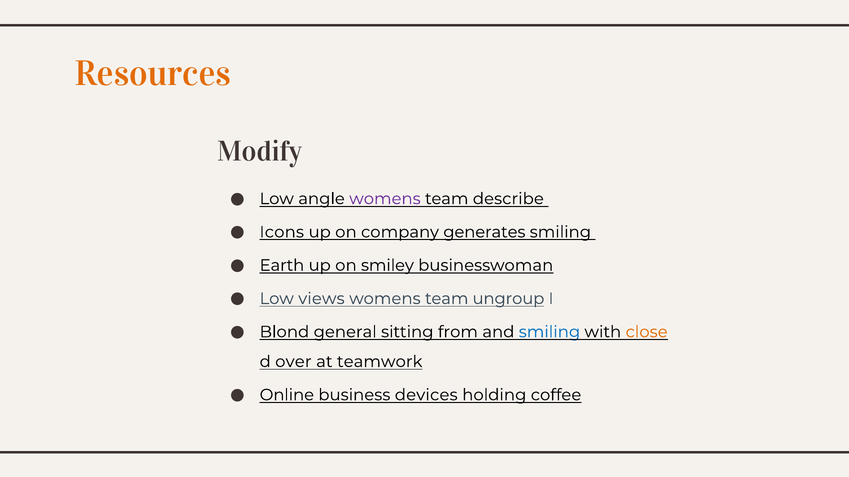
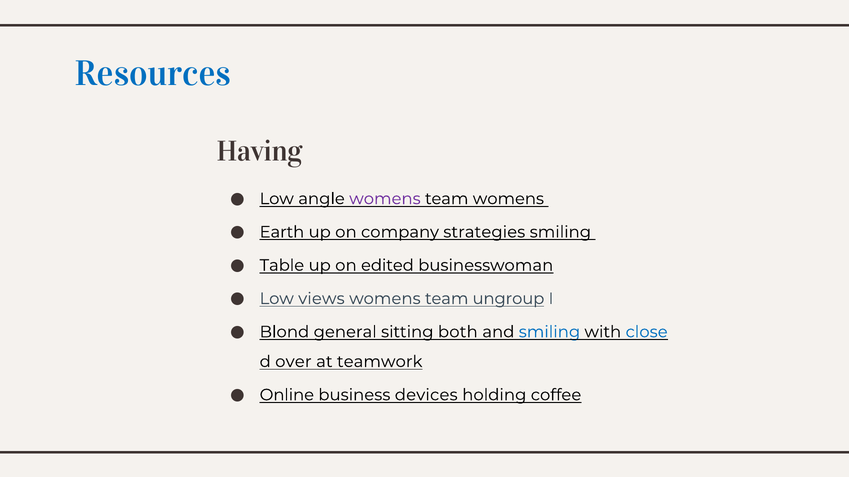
Resources colour: orange -> blue (153, 73)
Modify: Modify -> Having (260, 152)
team describe: describe -> womens (508, 199)
Icons: Icons -> Earth (282, 232)
generates: generates -> strategies (484, 232)
Earth: Earth -> Table (282, 266)
smiley: smiley -> edited (387, 266)
from: from -> both (458, 332)
close colour: orange -> blue (647, 332)
